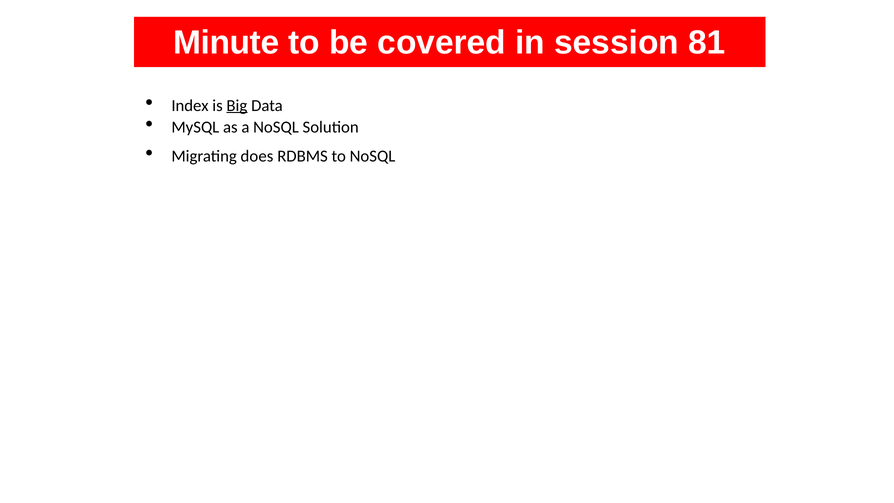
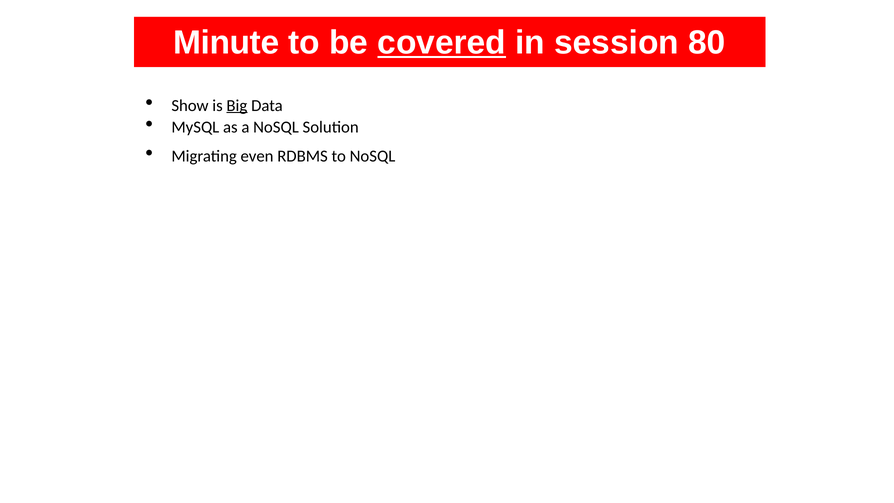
covered underline: none -> present (442, 43)
81: 81 -> 80 (707, 43)
Index: Index -> Show (190, 106)
does: does -> even (257, 156)
